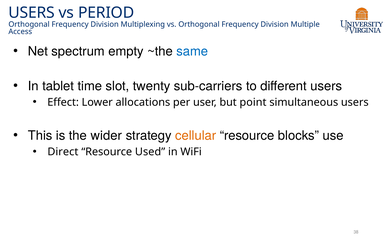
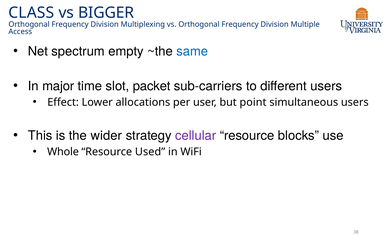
USERS: USERS -> CLASS (31, 13)
PERIOD: PERIOD -> BIGGER (106, 13)
tablet: tablet -> major (58, 86)
twenty: twenty -> packet (152, 86)
cellular colour: orange -> purple (196, 136)
Direct: Direct -> Whole (63, 152)
